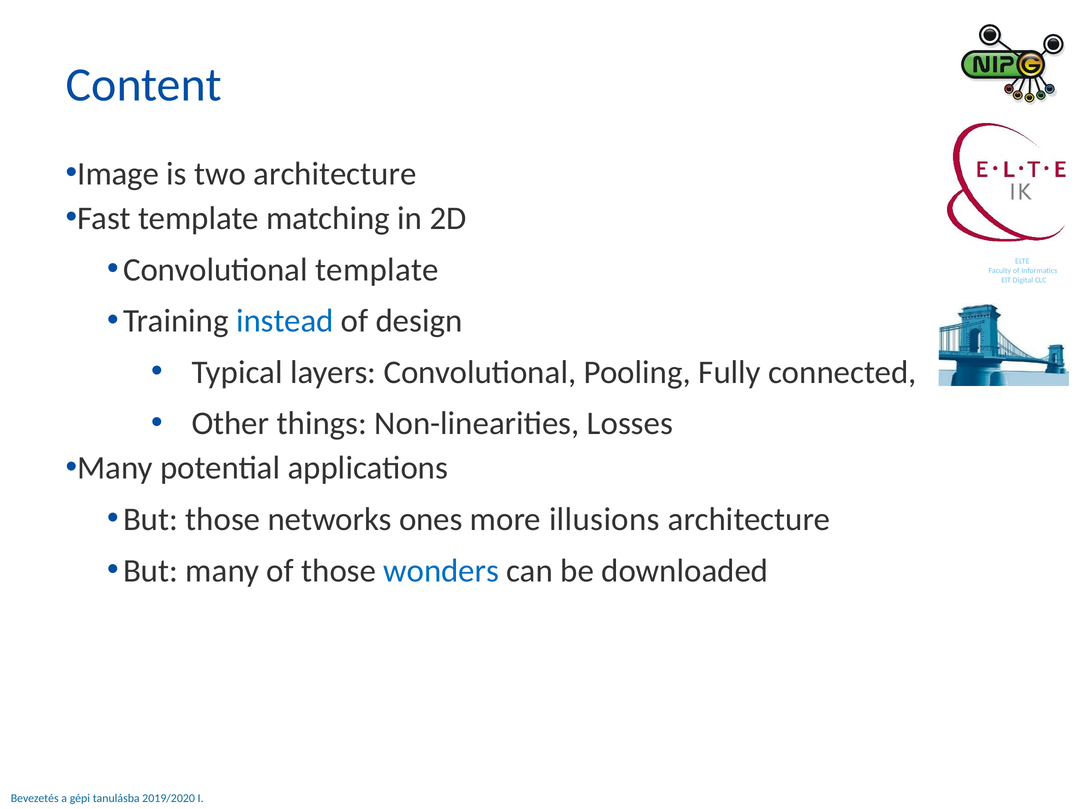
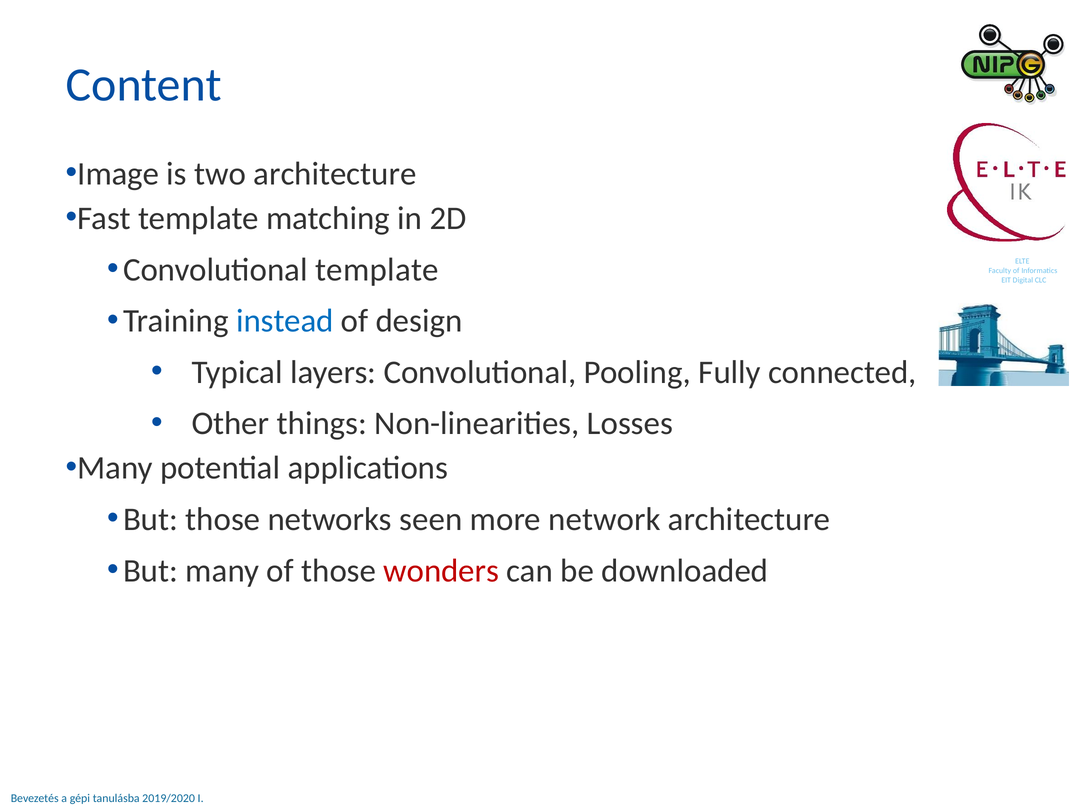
ones: ones -> seen (431, 520)
illusions: illusions -> network (604, 520)
wonders colour: blue -> red (441, 571)
